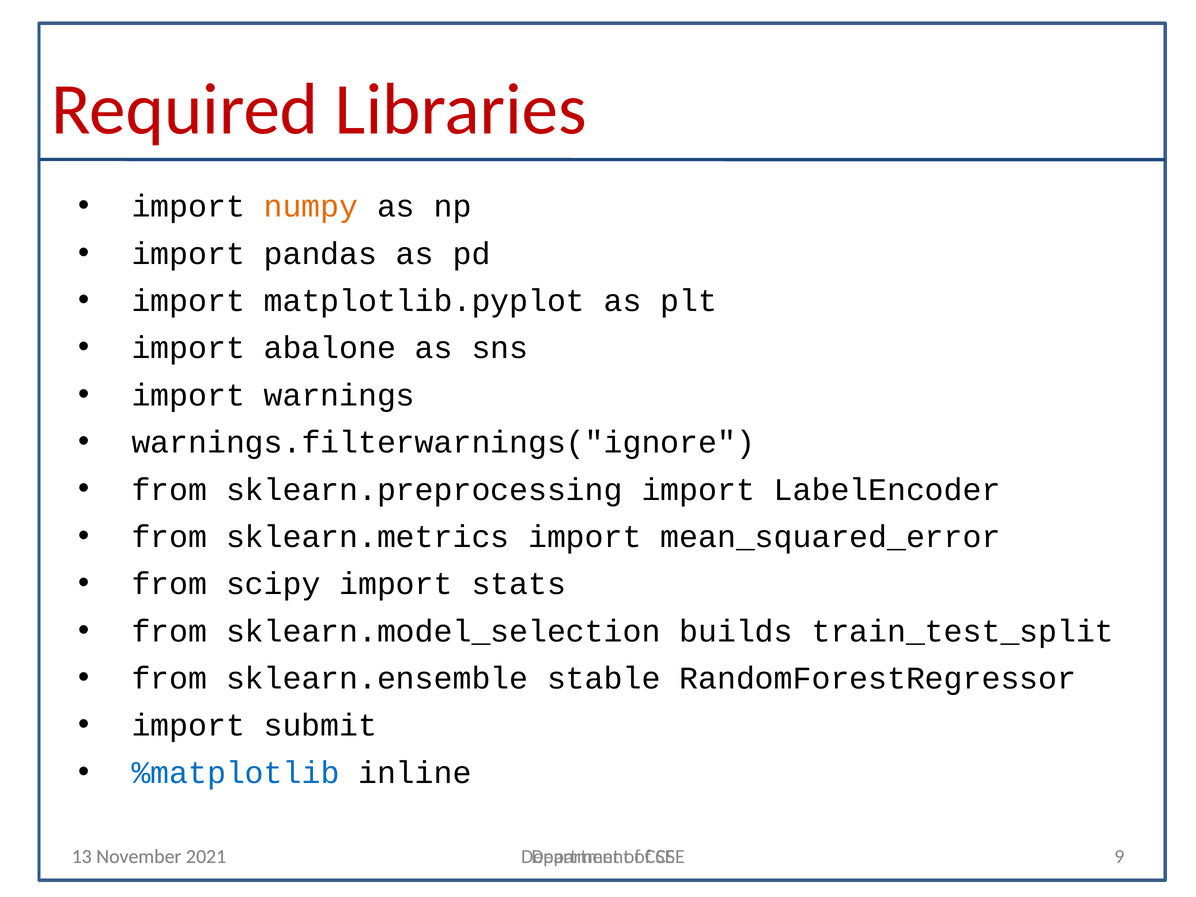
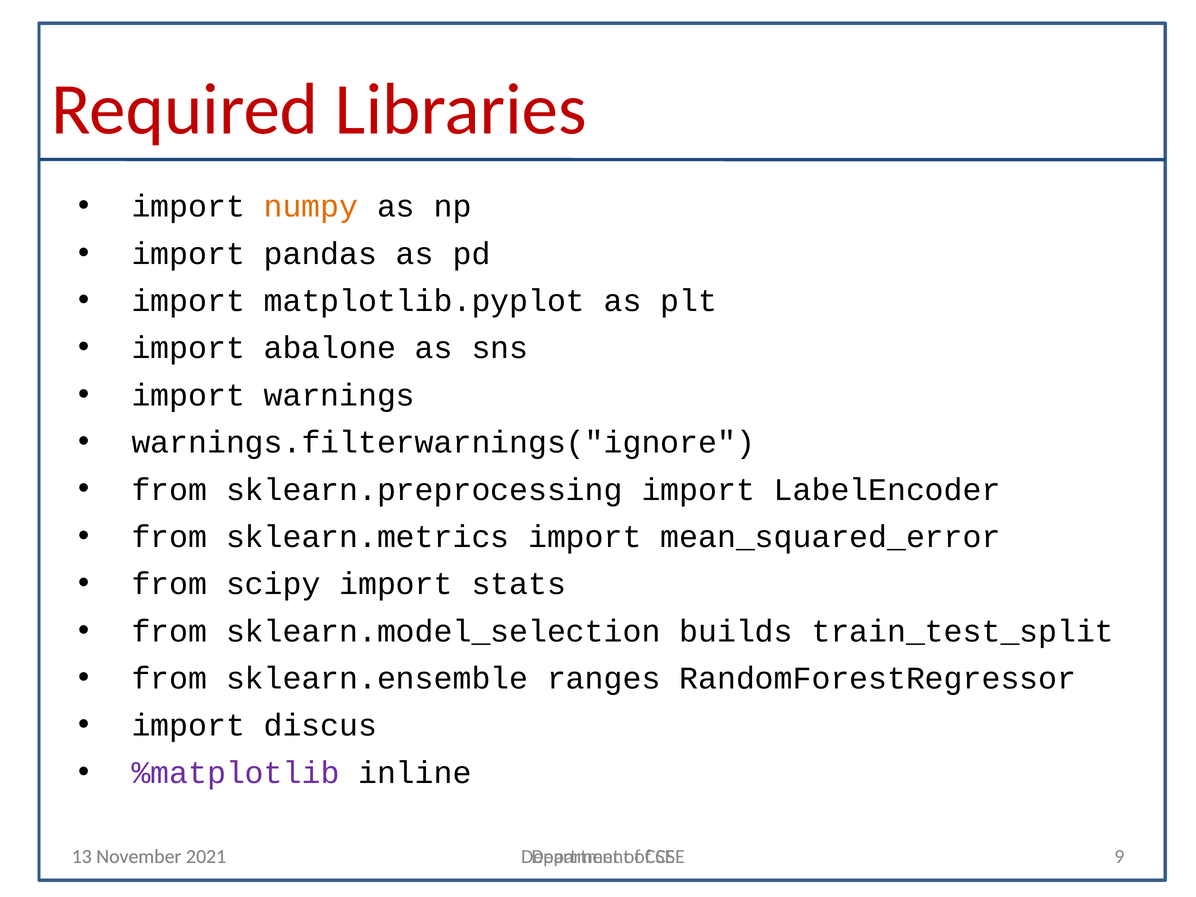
stable: stable -> ranges (604, 678)
submit: submit -> discus (320, 726)
%matplotlib colour: blue -> purple (235, 773)
